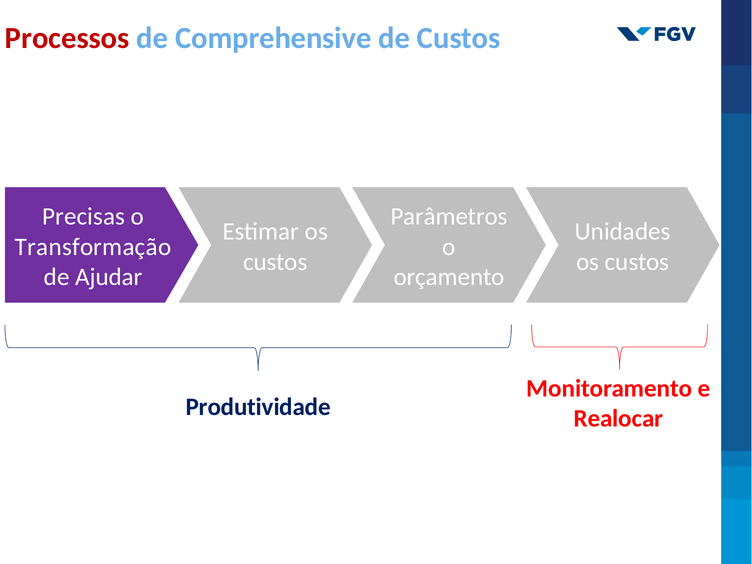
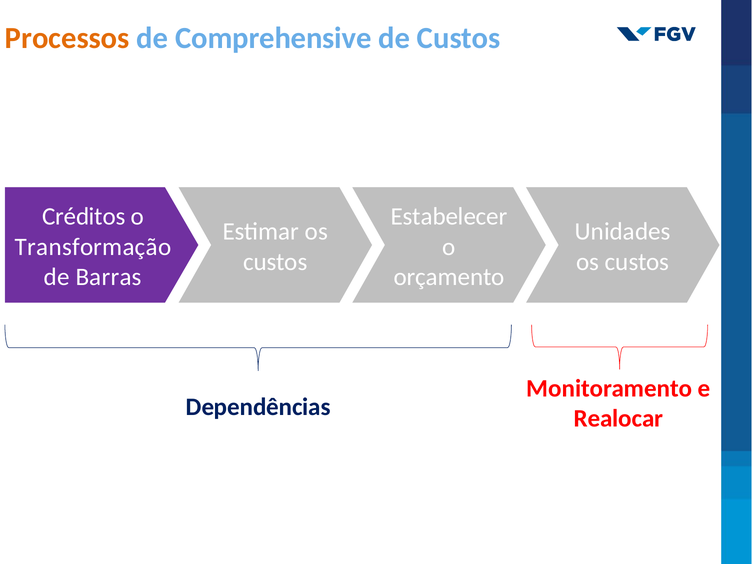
Processos colour: red -> orange (67, 38)
Precisas: Precisas -> Créditos (84, 217)
Parâmetros: Parâmetros -> Estabelecer (449, 217)
Ajudar: Ajudar -> Barras (109, 277)
Produtividade: Produtividade -> Dependências (258, 407)
